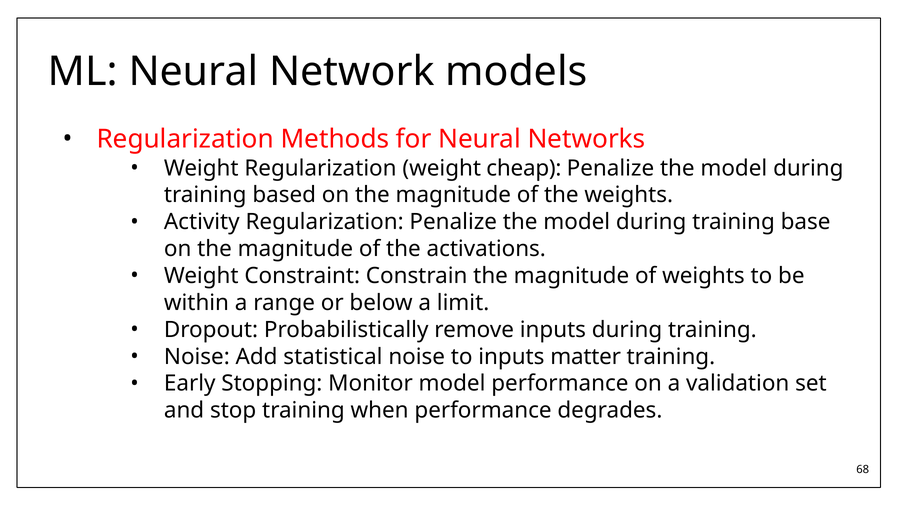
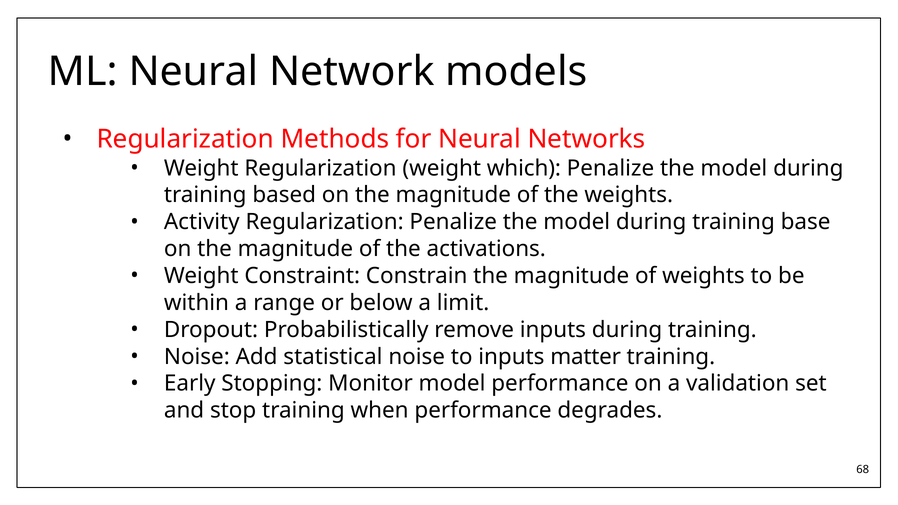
cheap: cheap -> which (524, 168)
